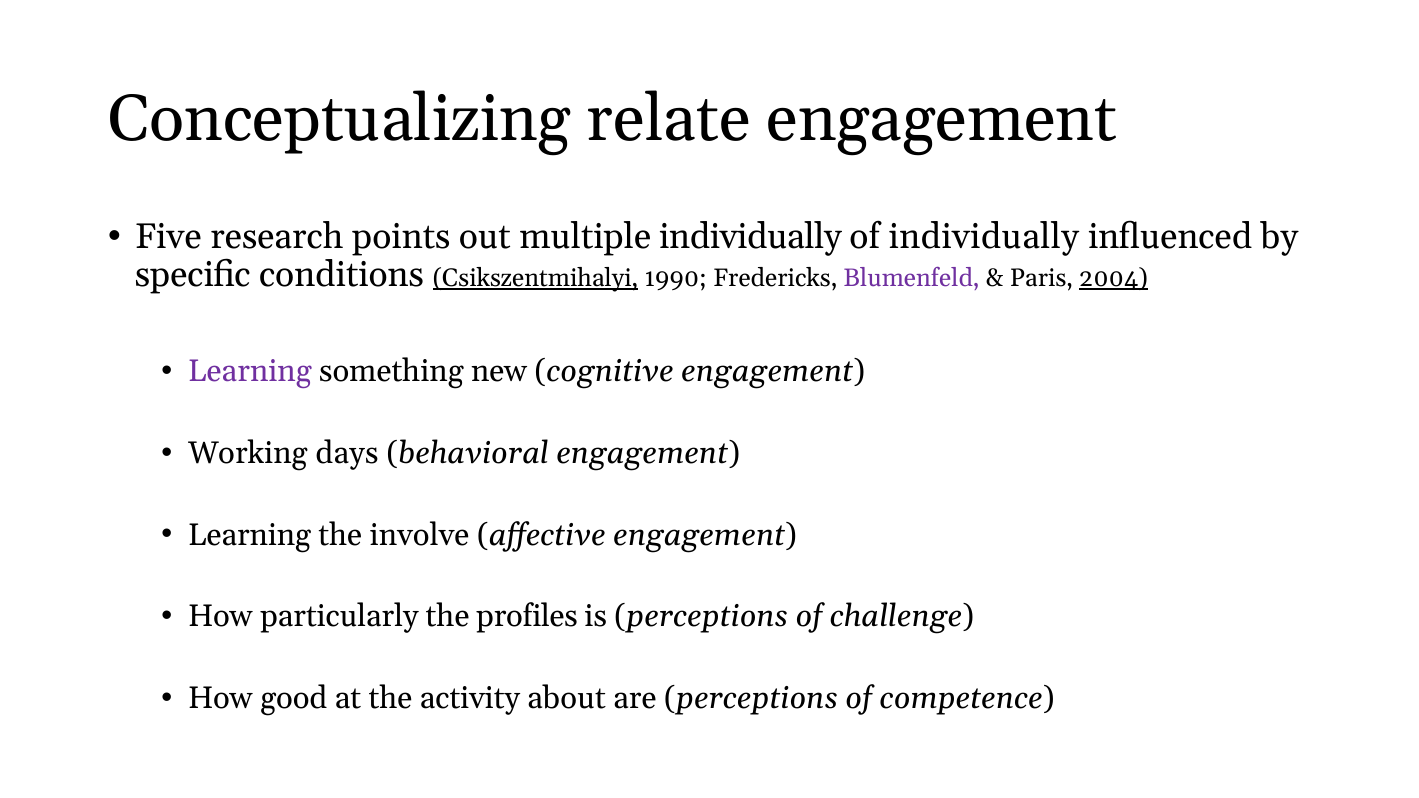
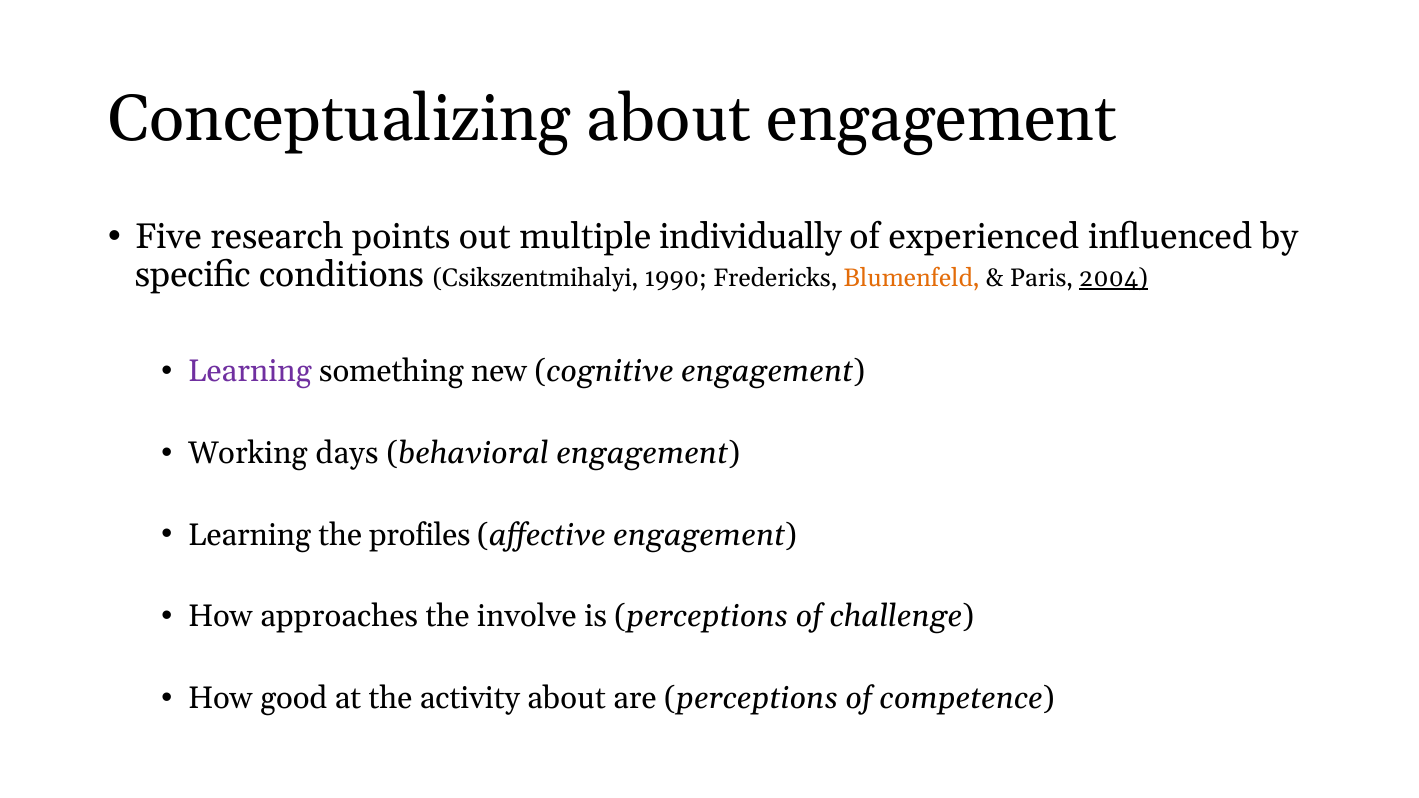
Conceptualizing relate: relate -> about (669, 119)
of individually: individually -> experienced (984, 237)
Csikszentmihalyi underline: present -> none (536, 278)
Blumenfeld colour: purple -> orange (912, 278)
involve: involve -> profiles (420, 535)
particularly: particularly -> approaches (339, 617)
profiles: profiles -> involve (527, 617)
